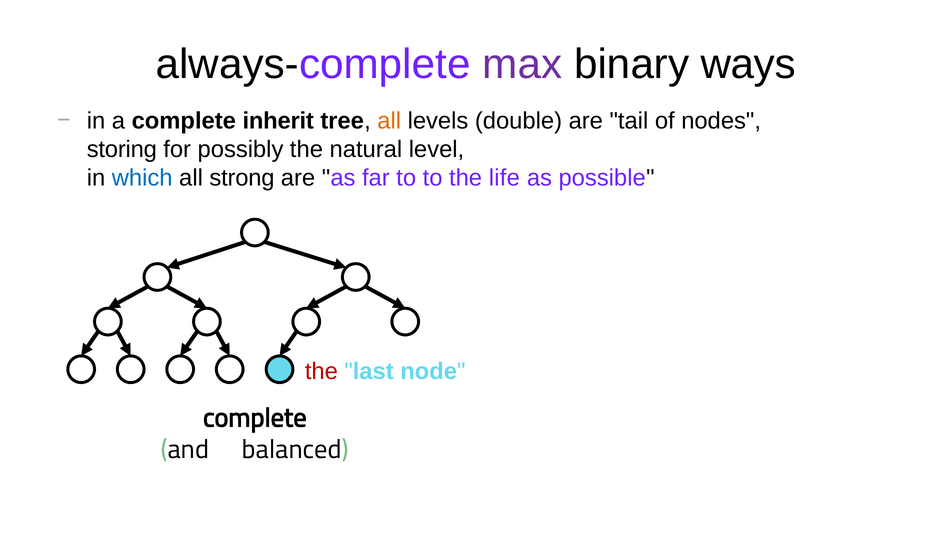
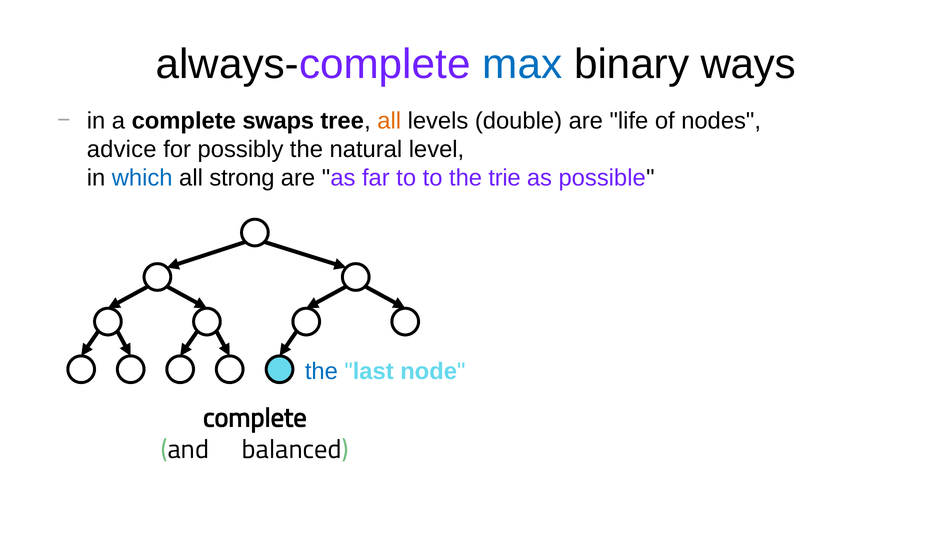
max colour: purple -> blue (522, 64)
inherit: inherit -> swaps (278, 121)
tail: tail -> life (629, 121)
storing: storing -> advice (122, 149)
life: life -> trie (505, 178)
the colour: red -> blue (321, 371)
